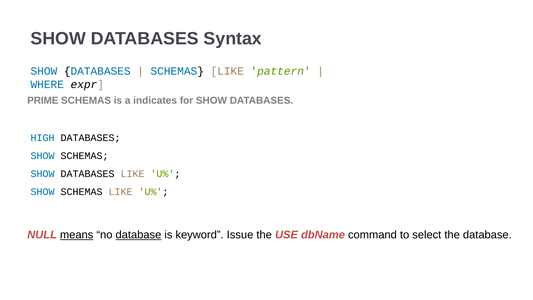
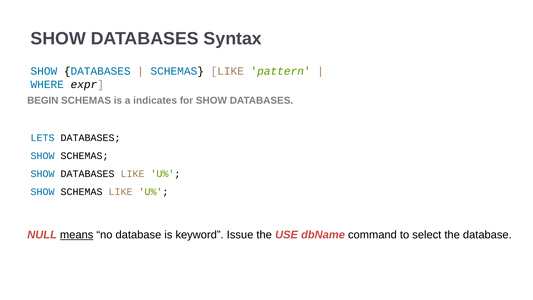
PRIME: PRIME -> BEGIN (43, 101)
HIGH: HIGH -> LETS (43, 138)
database underline: present -> none (138, 235)
